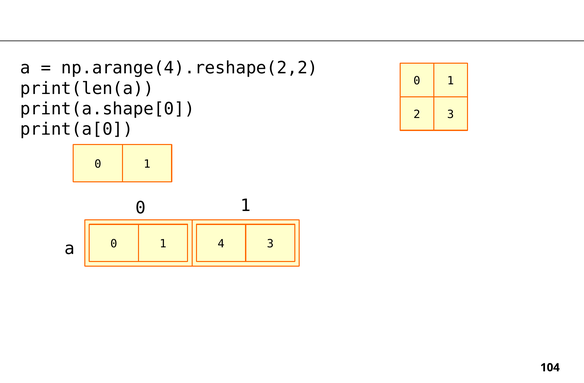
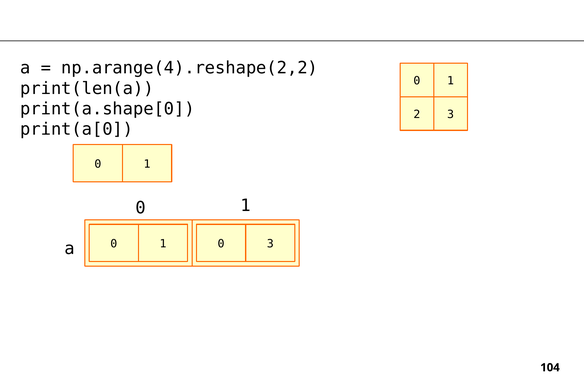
1 4: 4 -> 0 (221, 244)
